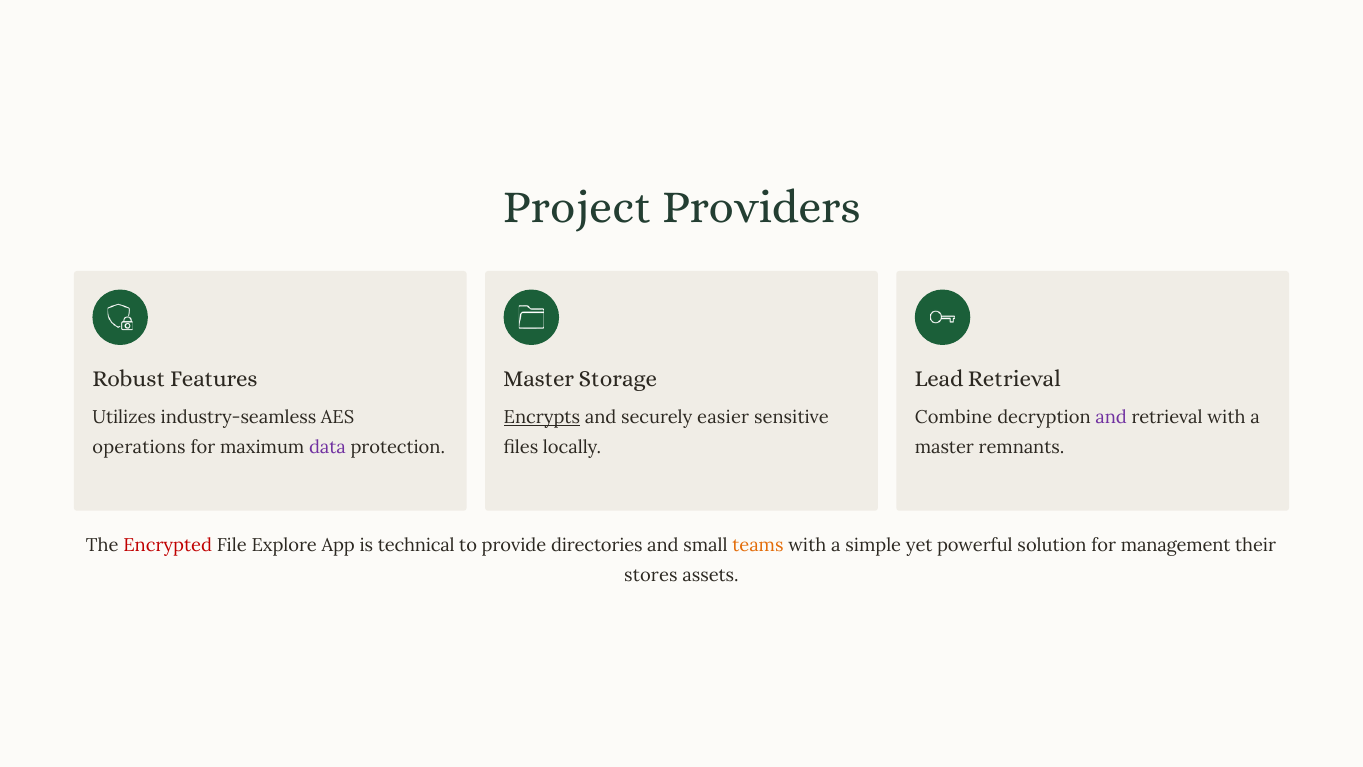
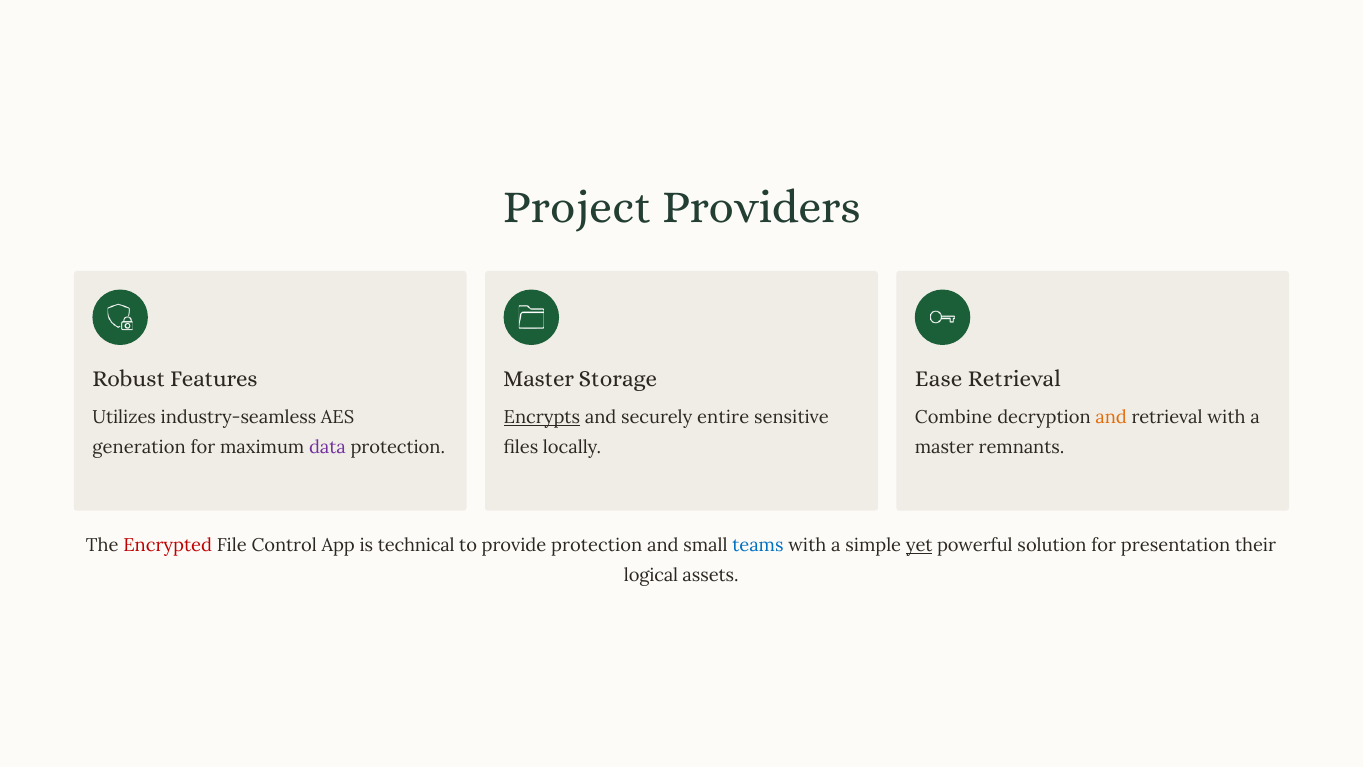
Lead: Lead -> Ease (939, 379)
easier: easier -> entire (723, 417)
and colour: purple -> orange (1111, 417)
operations: operations -> generation (139, 447)
Explore: Explore -> Control (284, 545)
provide directories: directories -> protection (597, 545)
teams colour: orange -> blue (758, 545)
yet underline: none -> present (919, 545)
management: management -> presentation (1176, 545)
stores: stores -> logical (651, 575)
